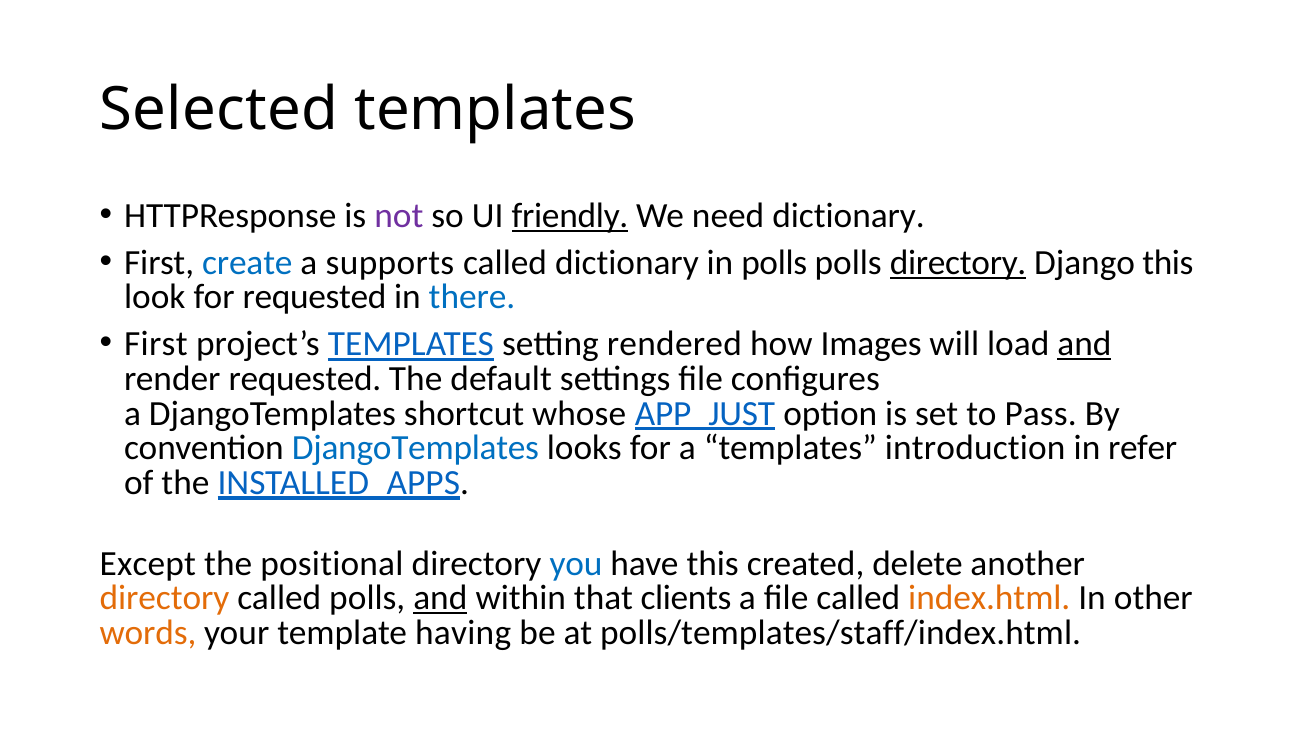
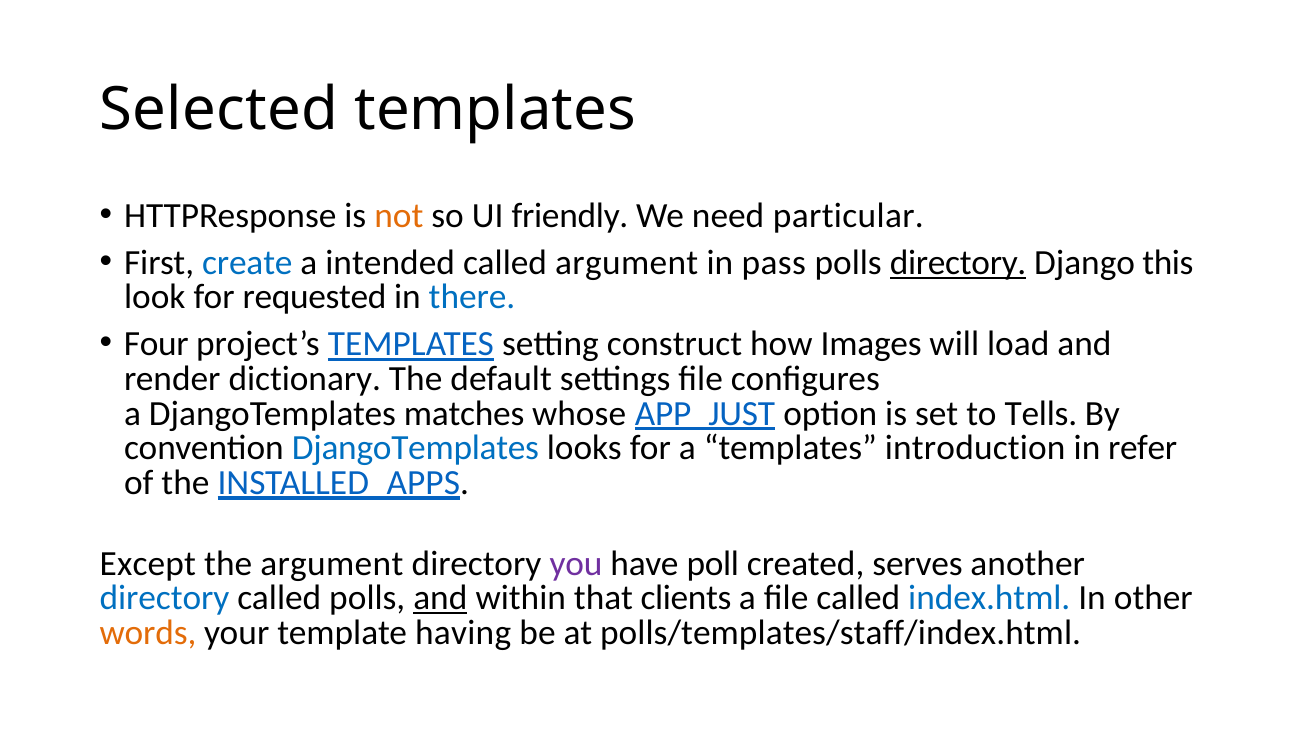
not colour: purple -> orange (399, 216)
friendly underline: present -> none (570, 216)
need dictionary: dictionary -> particular (848, 216)
supports: supports -> intended (390, 263)
called dictionary: dictionary -> argument (627, 263)
in polls: polls -> pass (774, 263)
First: First -> Four (156, 344)
rendered: rendered -> construct (675, 344)
and underline: present -> none (1084, 344)
render requested: requested -> dictionary (305, 379)
shortcut: shortcut -> matches (464, 414)
Pass: Pass -> Tells (1041, 414)
the positional: positional -> argument (332, 564)
you colour: blue -> purple (576, 564)
have this: this -> poll (713, 564)
delete: delete -> serves (917, 564)
directory colour: orange -> blue (164, 599)
index.html colour: orange -> blue (989, 599)
